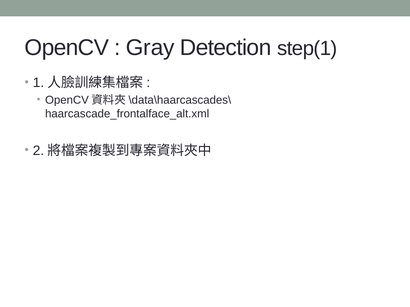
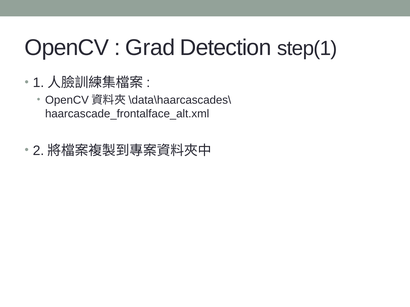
Gray: Gray -> Grad (150, 48)
